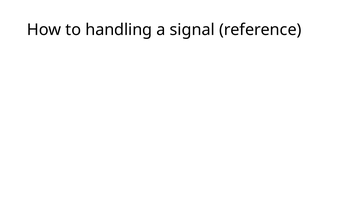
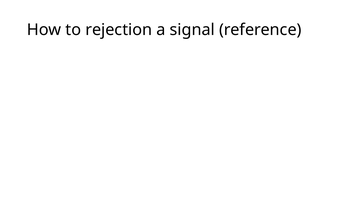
handling: handling -> rejection (119, 30)
